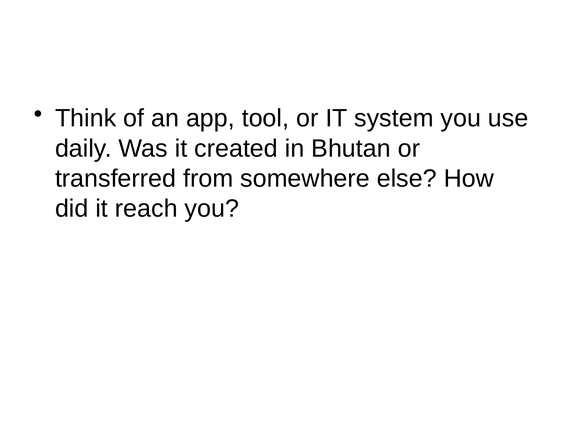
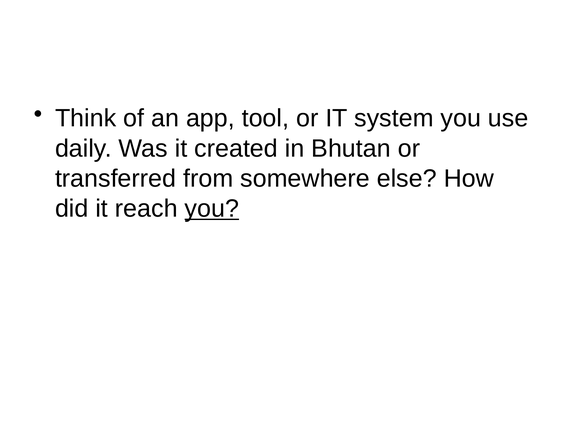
you underline: none -> present (212, 209)
